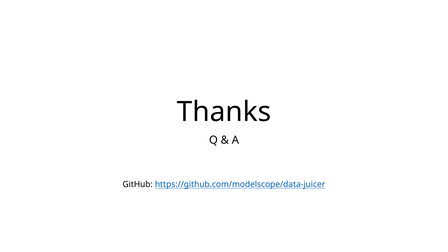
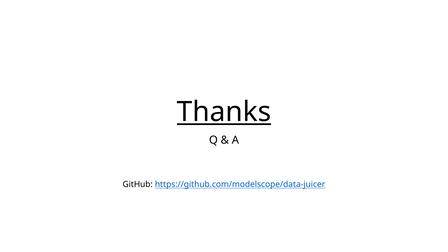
Thanks underline: none -> present (224, 112)
